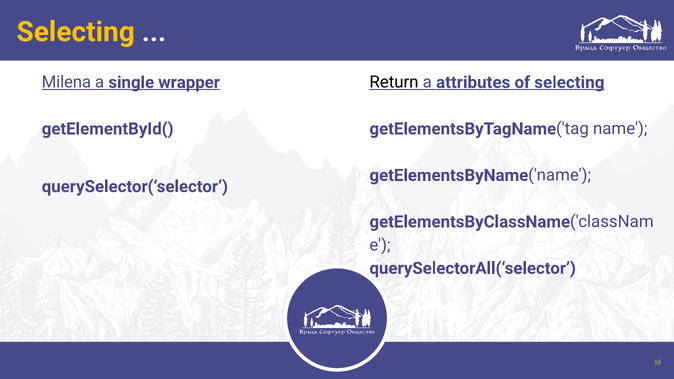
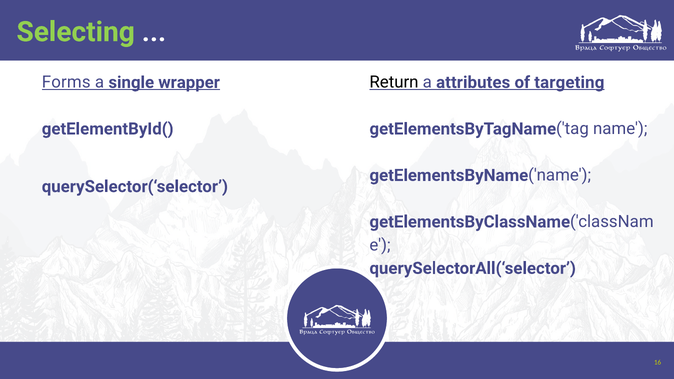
Selecting colour: yellow -> light green (76, 32)
Milena: Milena -> Forms (66, 82)
of selecting: selecting -> targeting (569, 82)
